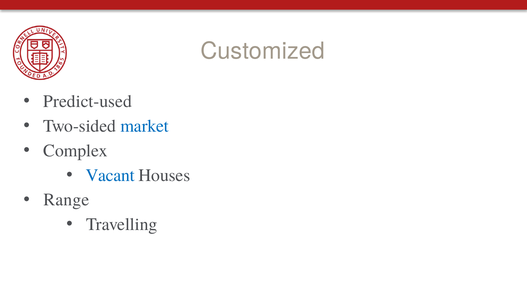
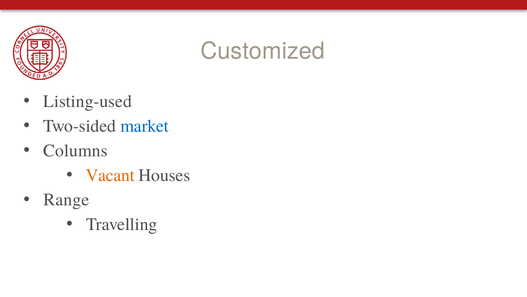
Predict-used: Predict-used -> Listing-used (88, 101)
Complex: Complex -> Columns (75, 150)
Vacant colour: blue -> orange (110, 175)
